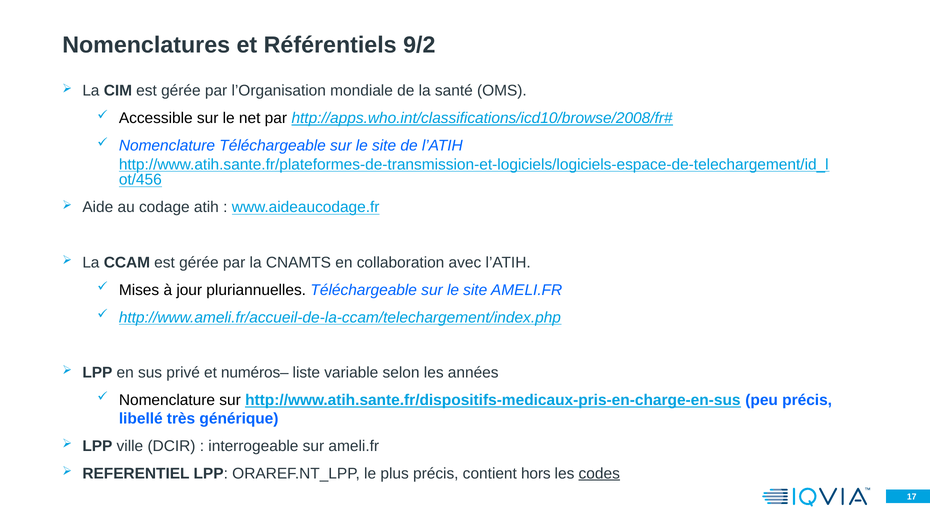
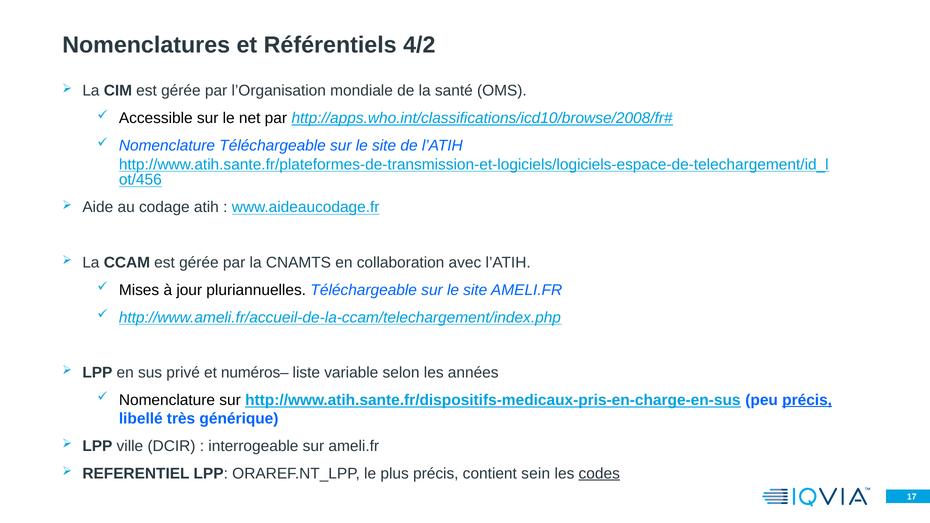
9/2: 9/2 -> 4/2 (419, 45)
précis underline: none -> present (807, 400)
hors: hors -> sein (536, 474)
